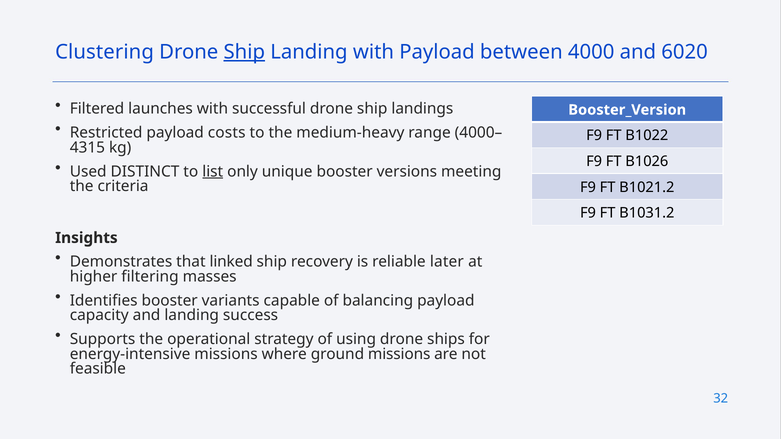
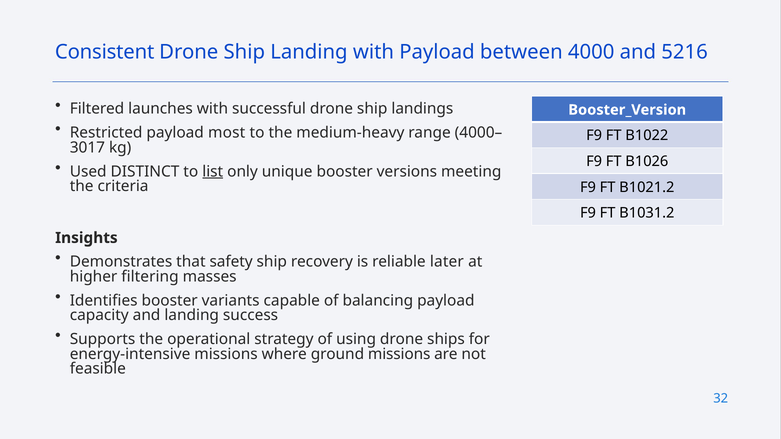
Clustering: Clustering -> Consistent (105, 52)
Ship underline: present -> none (244, 52)
6020: 6020 -> 5216 (685, 52)
costs: costs -> most (227, 133)
4315: 4315 -> 3017 (87, 148)
linked: linked -> safety (231, 262)
